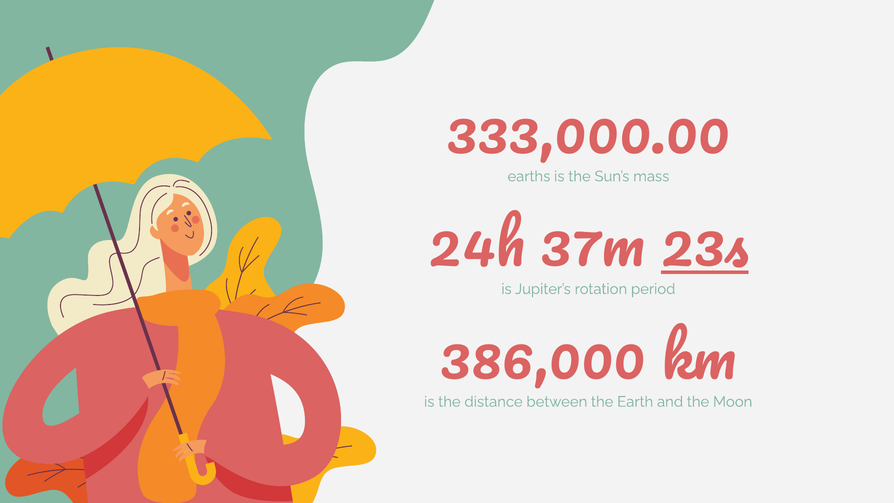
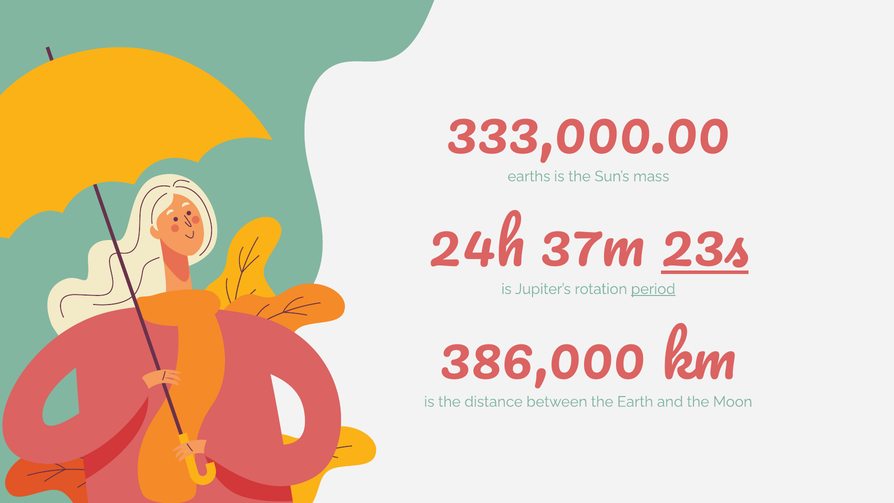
period underline: none -> present (653, 289)
